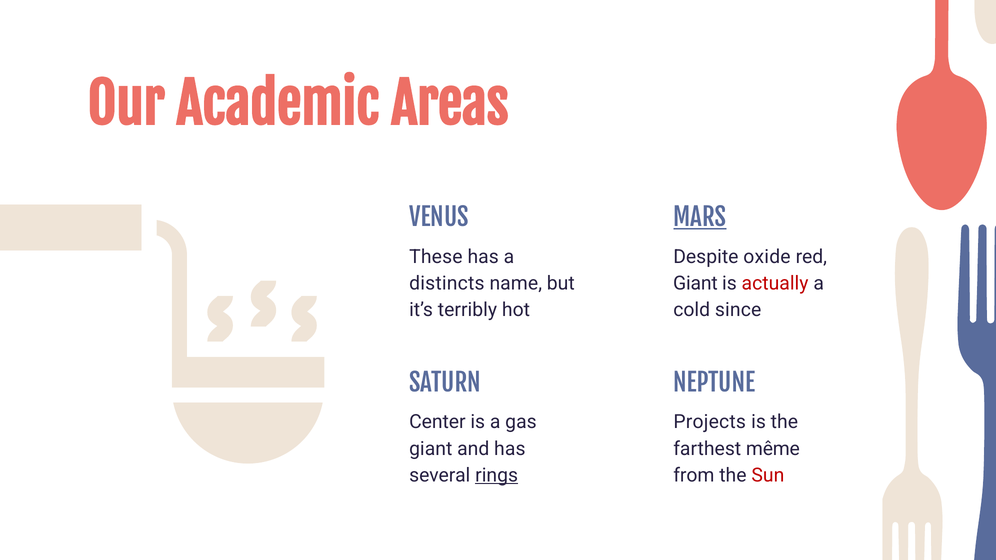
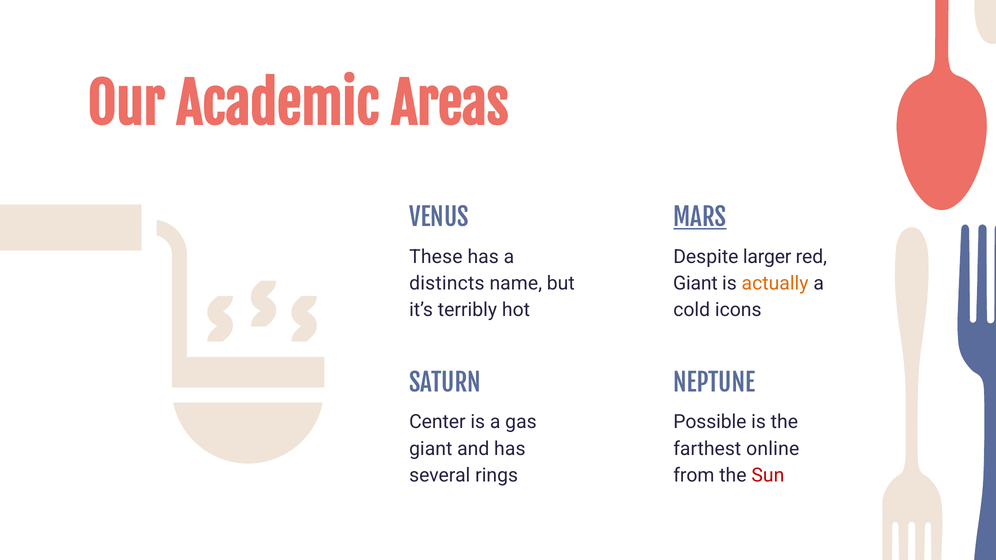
oxide: oxide -> larger (767, 257)
actually colour: red -> orange (775, 283)
since: since -> icons (738, 310)
Projects: Projects -> Possible (710, 422)
même: même -> online (773, 449)
rings underline: present -> none (497, 476)
